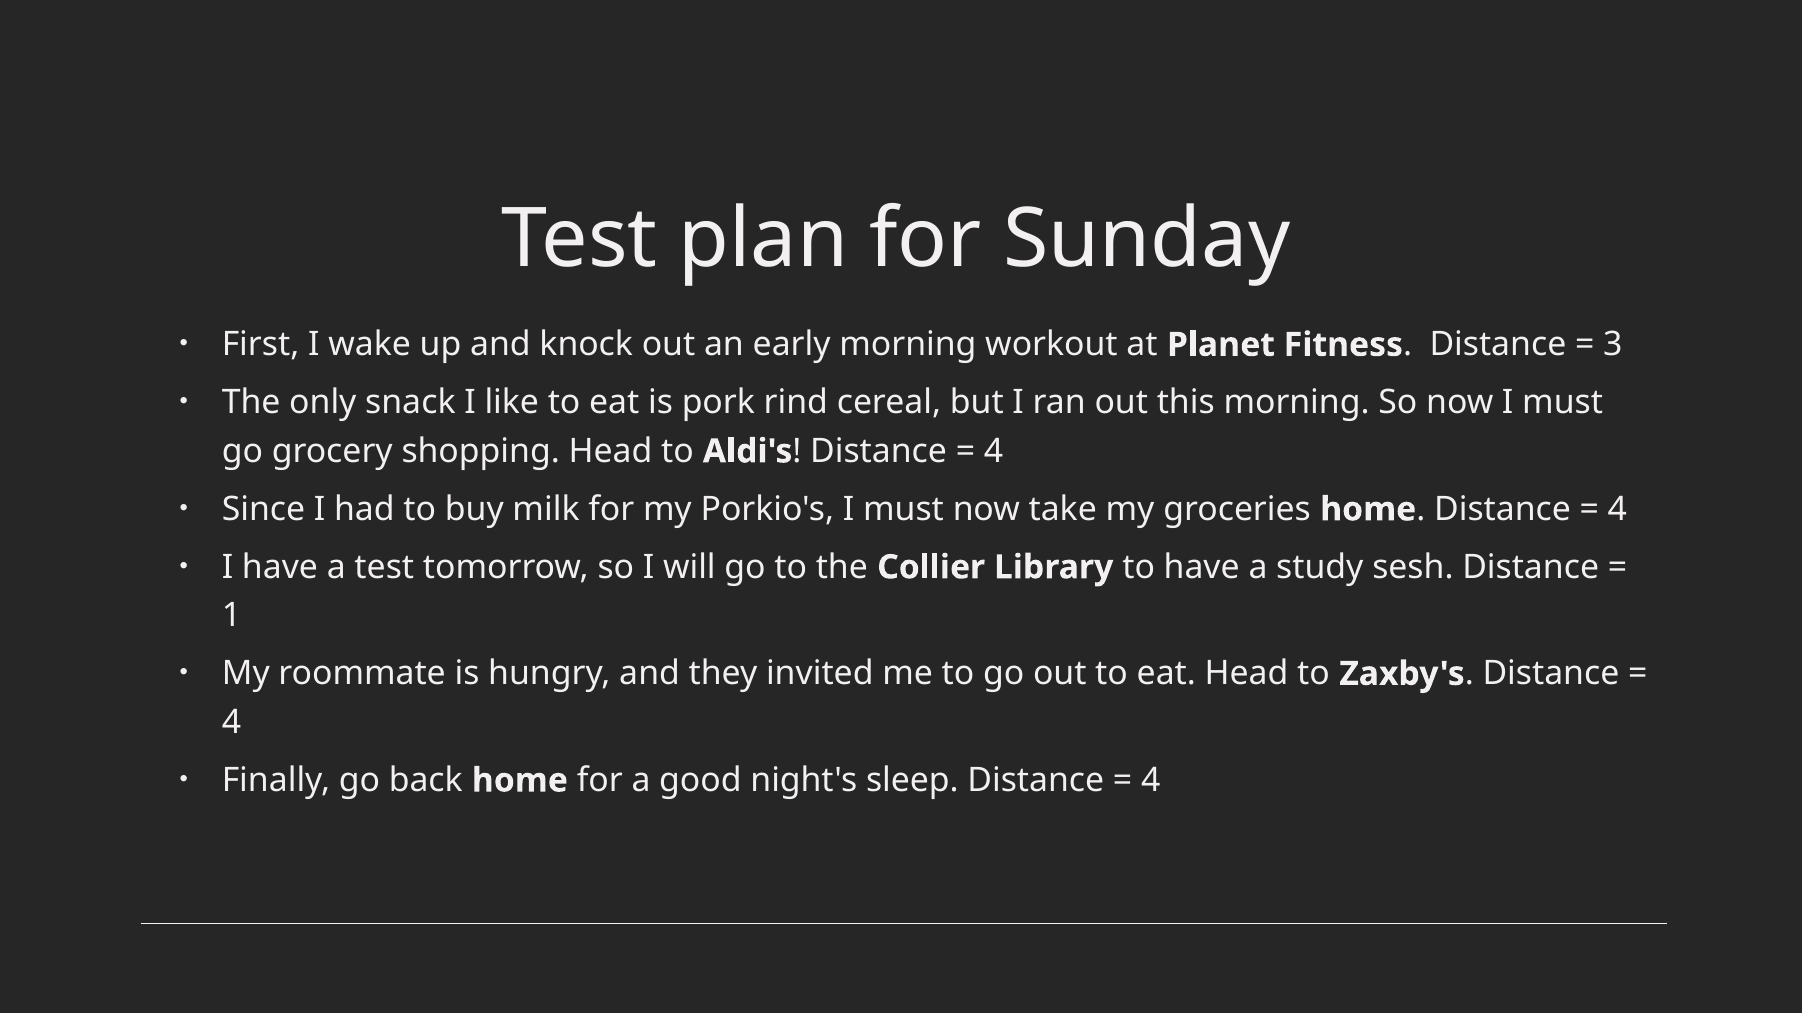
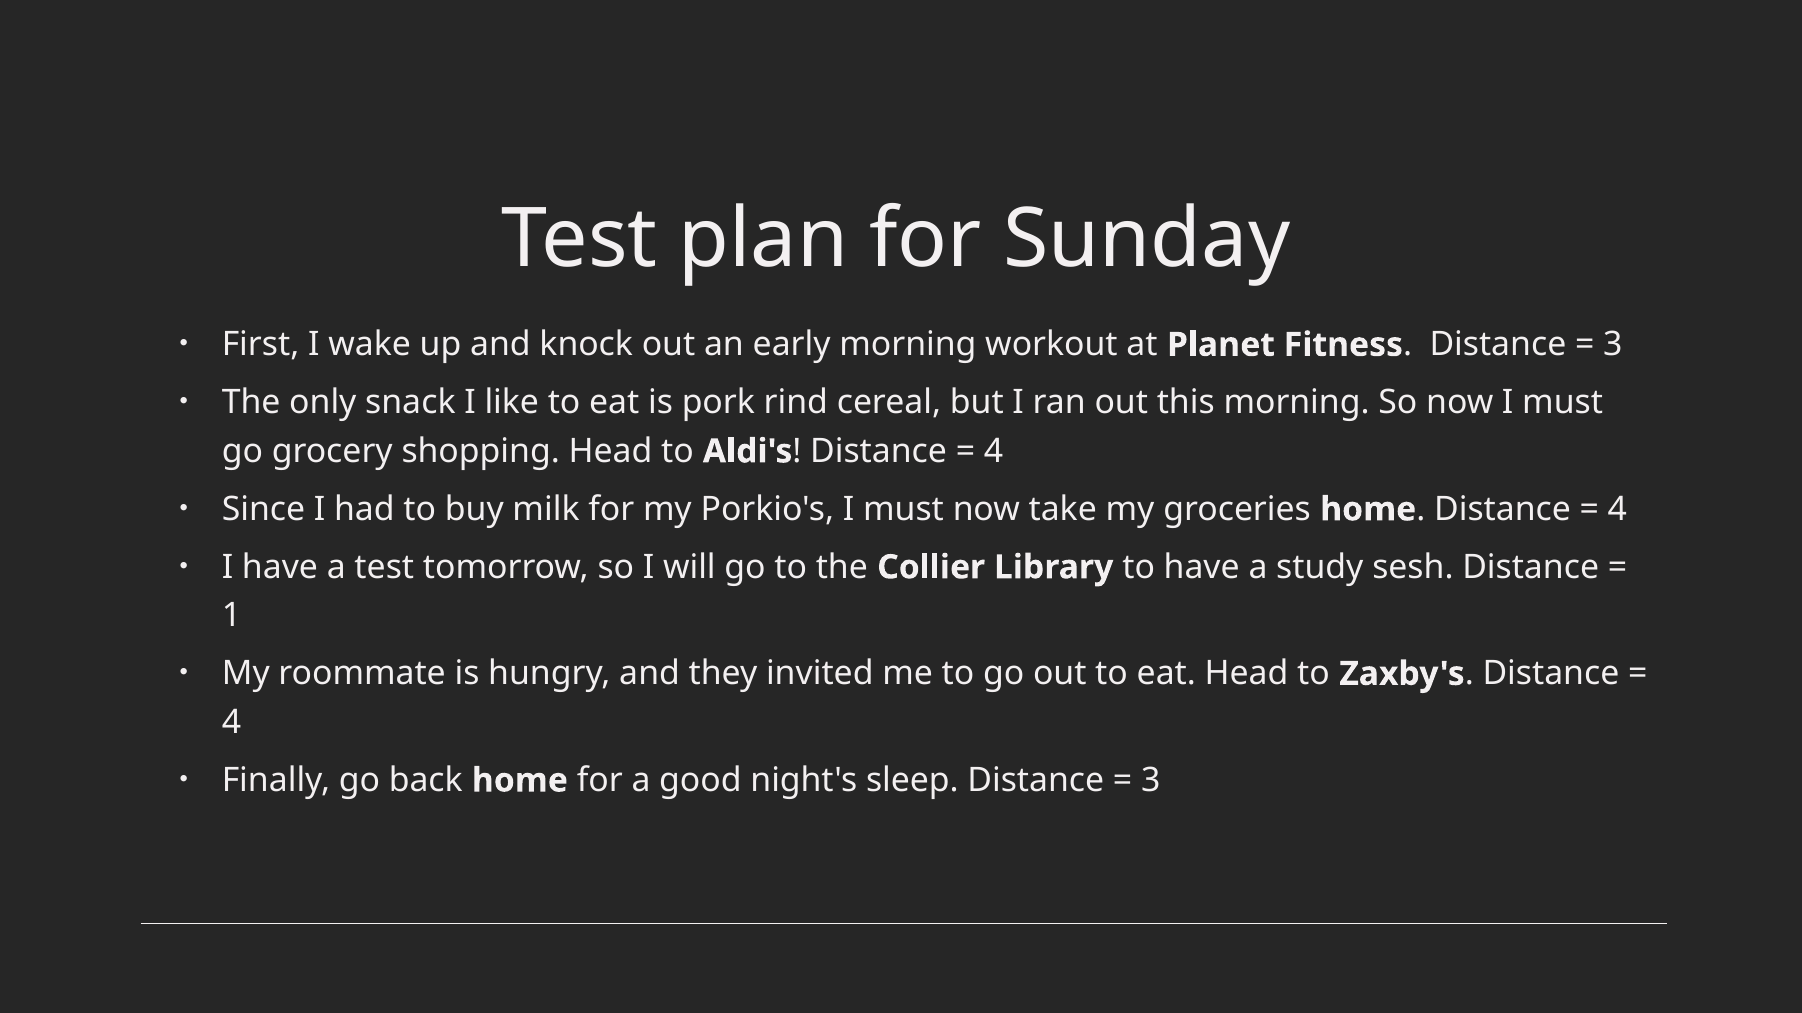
4: 4 -> 3 (1151, 781)
